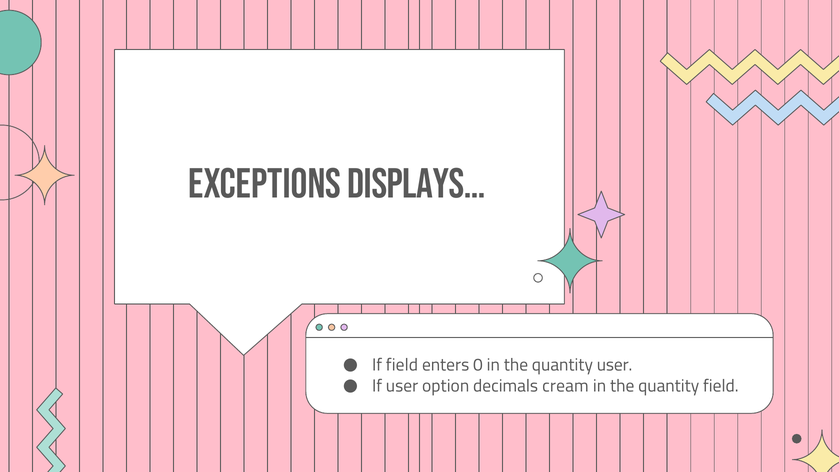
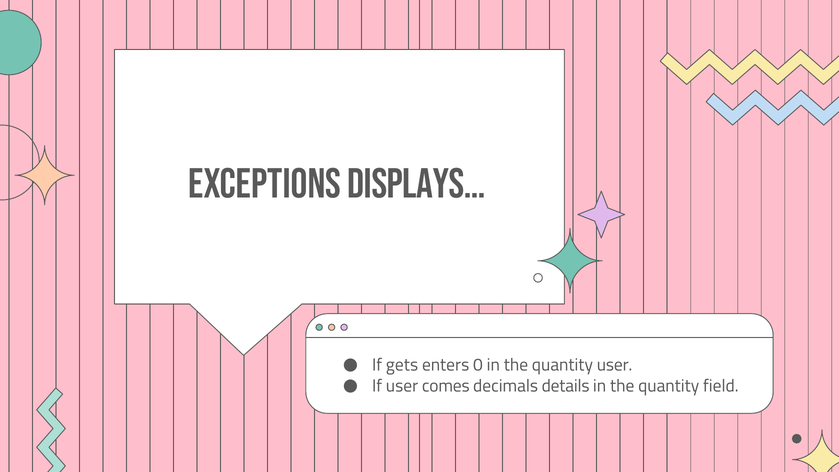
If field: field -> gets (402, 365)
option: option -> comes (446, 386)
cream: cream -> details (566, 386)
